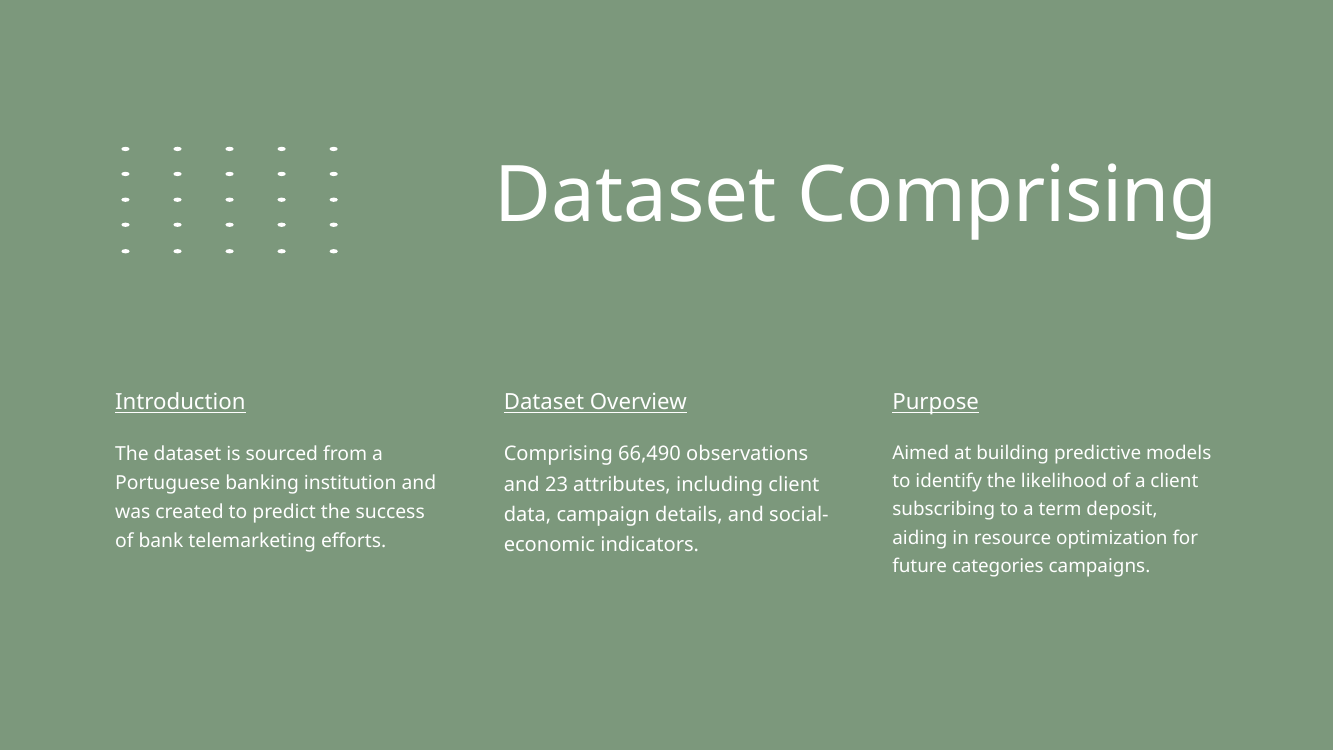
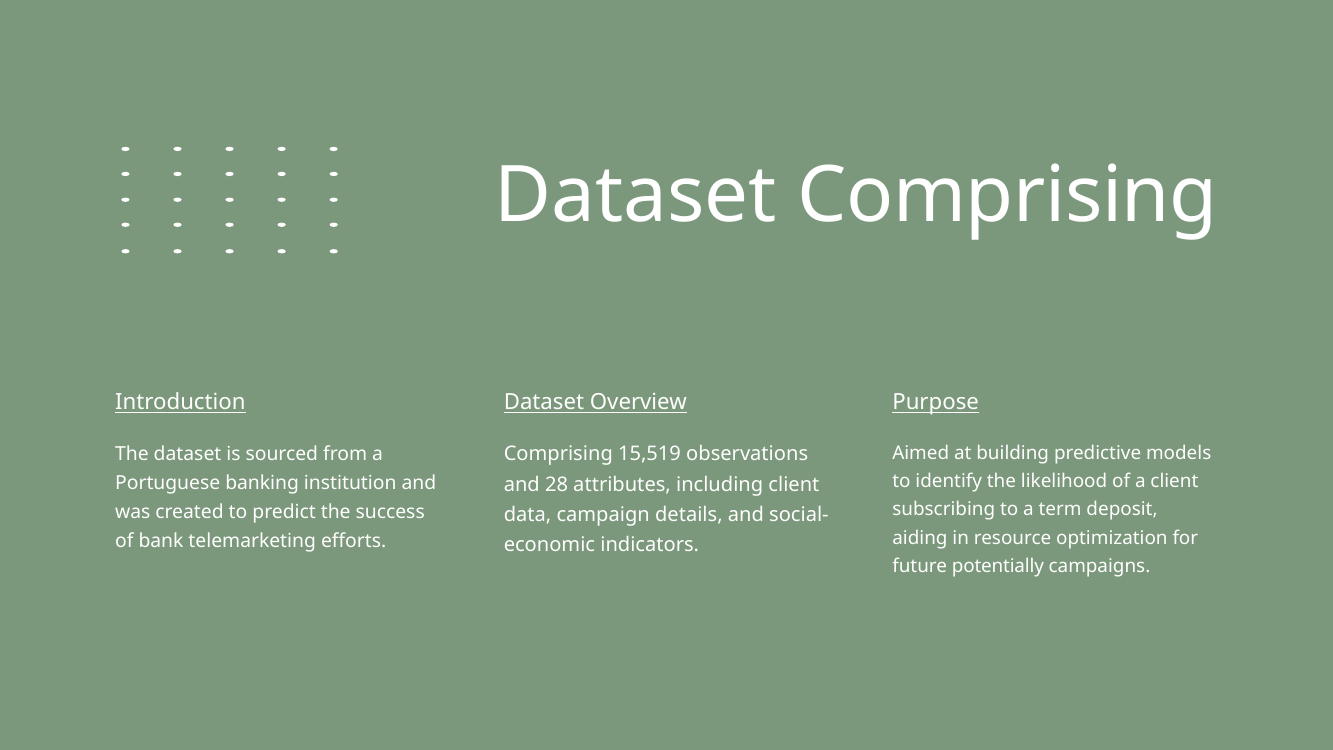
66,490: 66,490 -> 15,519 (650, 454)
23: 23 -> 28 (557, 484)
categories: categories -> potentially (998, 566)
